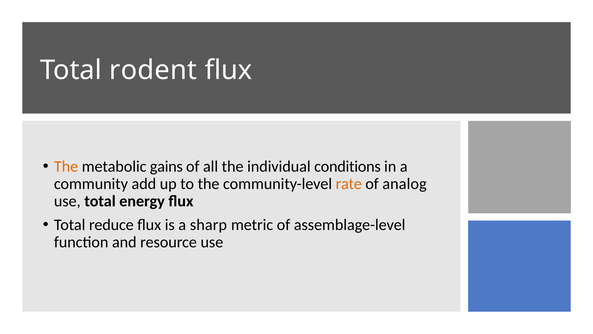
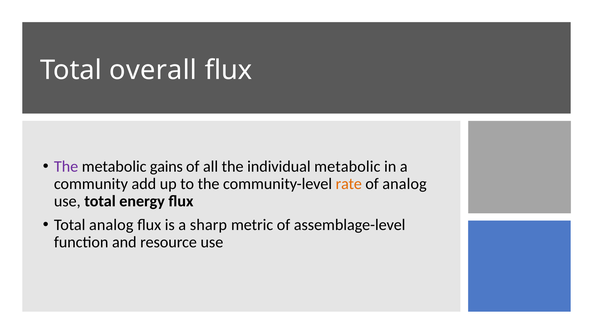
rodent: rodent -> overall (153, 70)
The colour: orange -> purple (66, 166)
individual conditions: conditions -> metabolic (347, 166)
Total reduce: reduce -> analog (111, 225)
